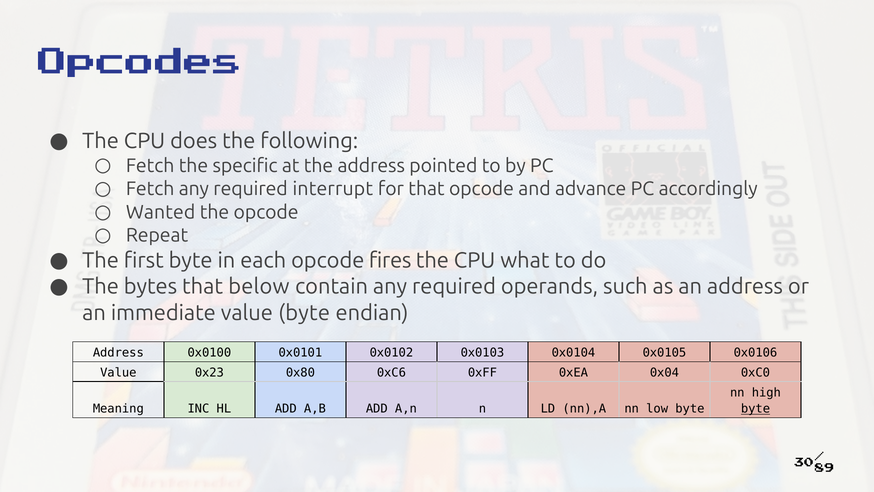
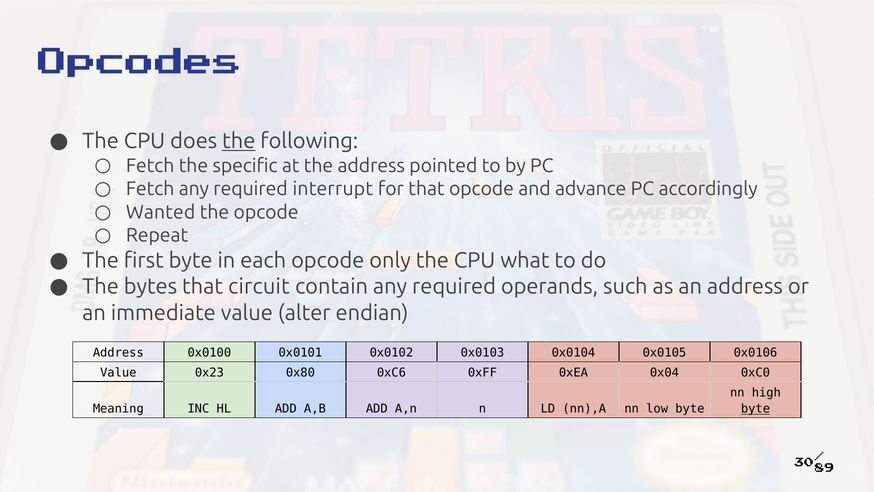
the underline: none -> present (239, 141)
fires: fires -> only (390, 260)
below: below -> circuit (259, 287)
value byte: byte -> alter (304, 313)
